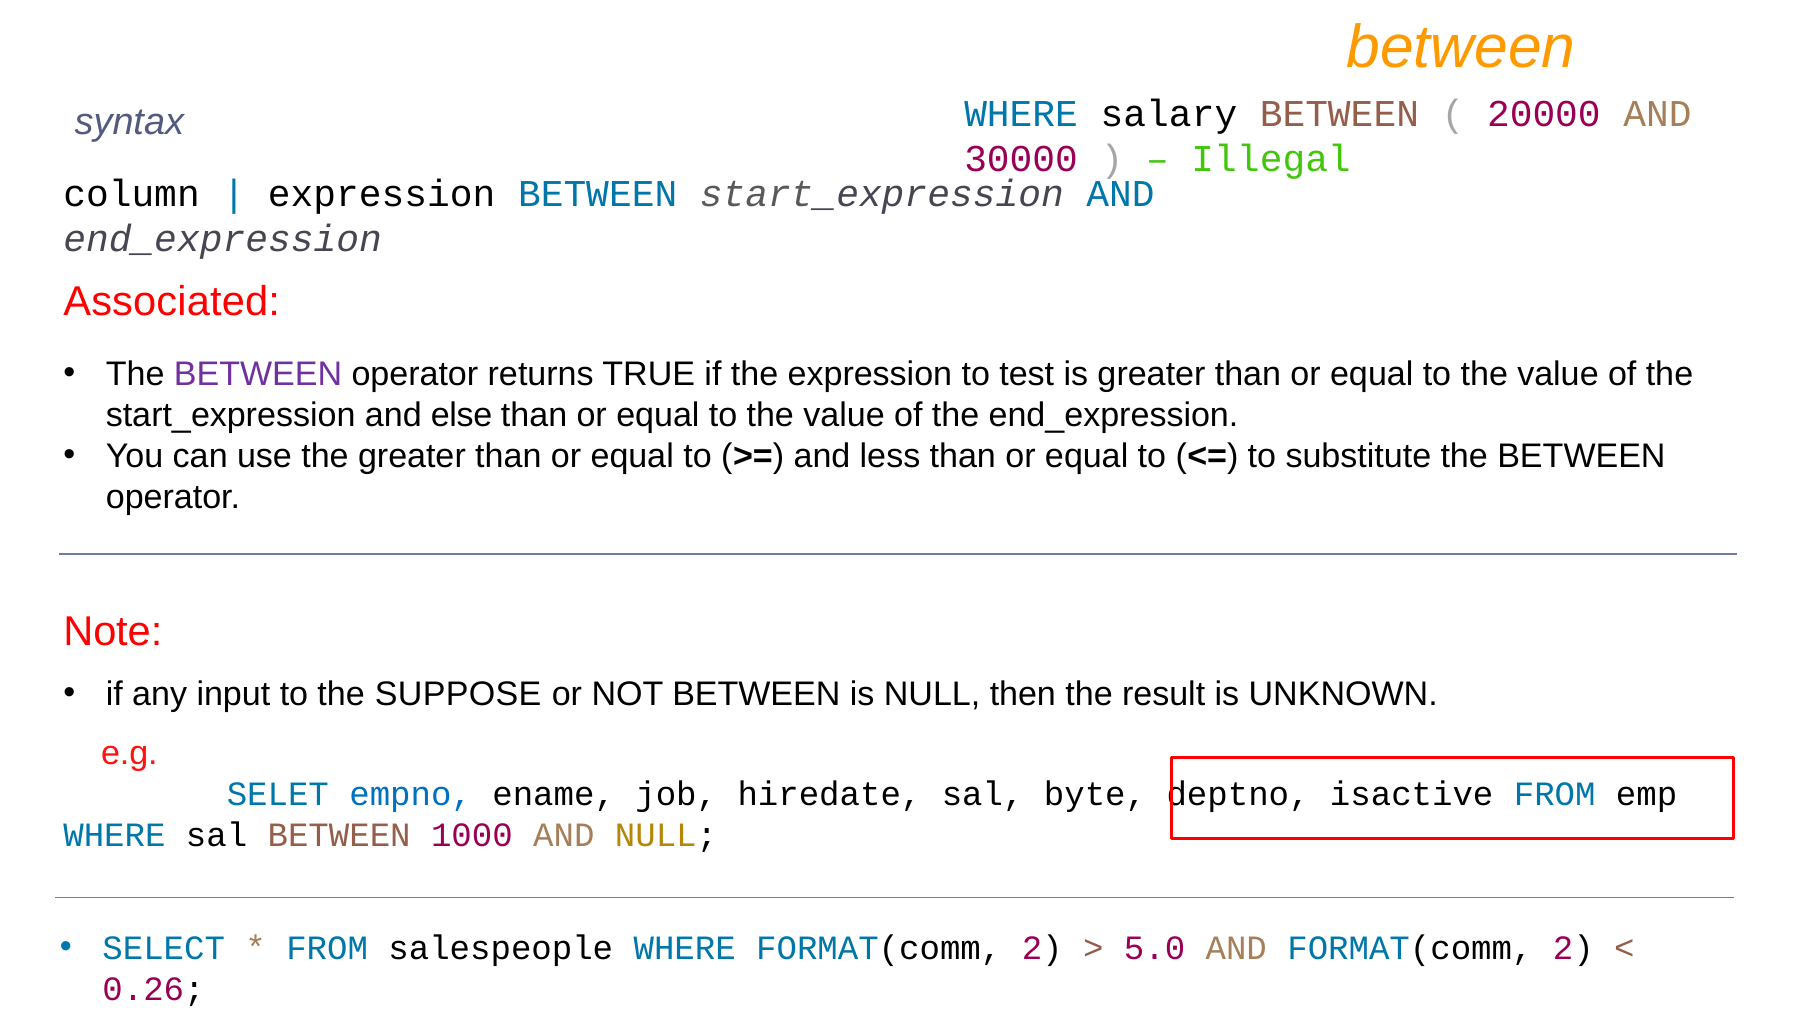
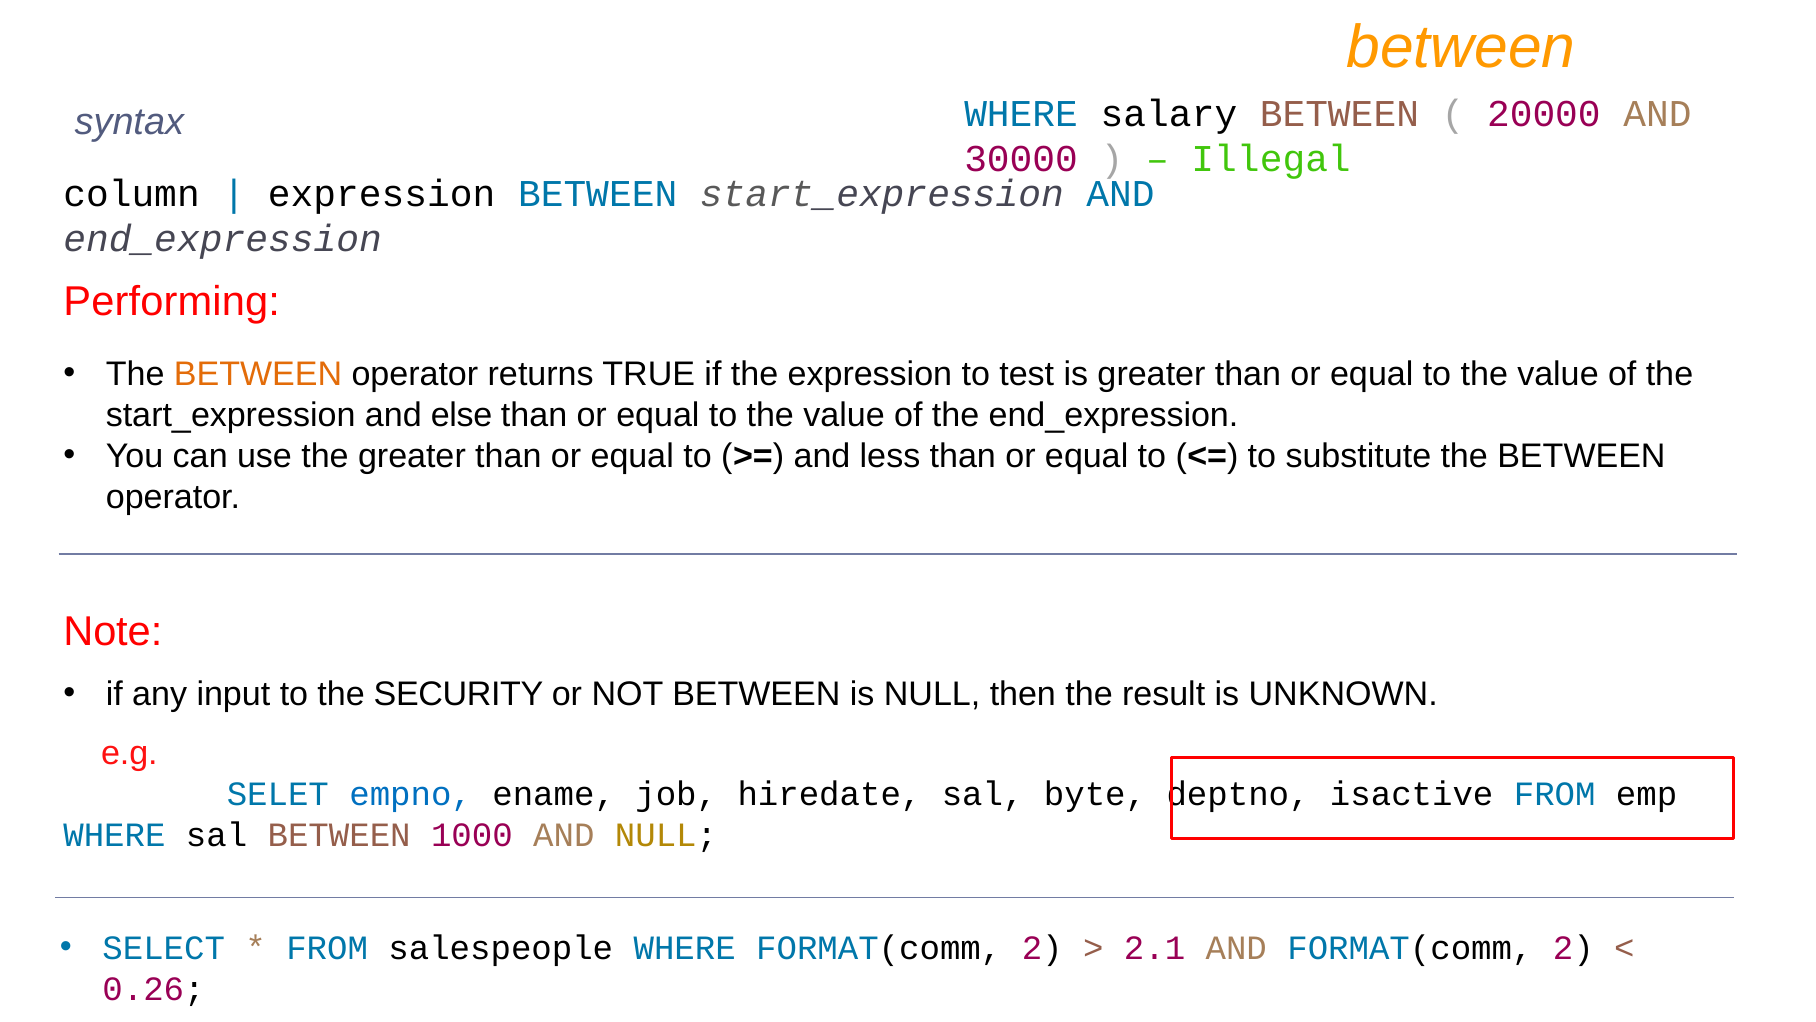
Associated: Associated -> Performing (172, 302)
BETWEEN colour: purple -> orange (258, 374)
SUPPOSE: SUPPOSE -> SECURITY (459, 694)
5.0: 5.0 -> 2.1 (1155, 948)
